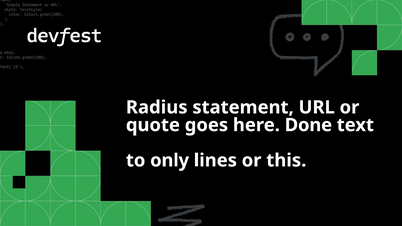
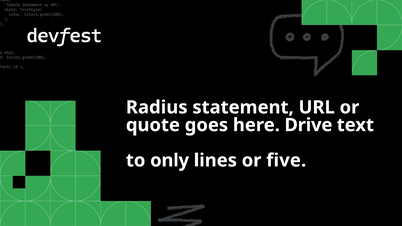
Done: Done -> Drive (308, 125)
this: this -> five (286, 161)
